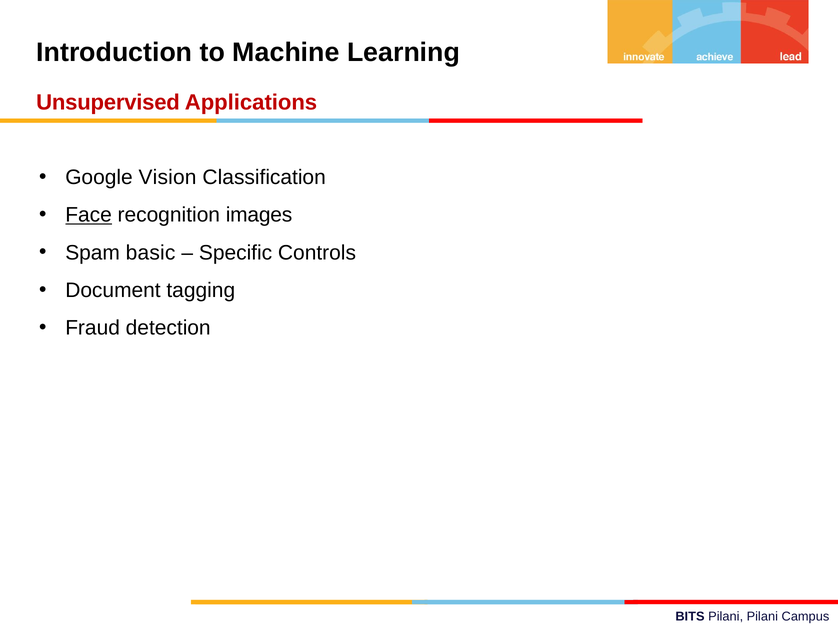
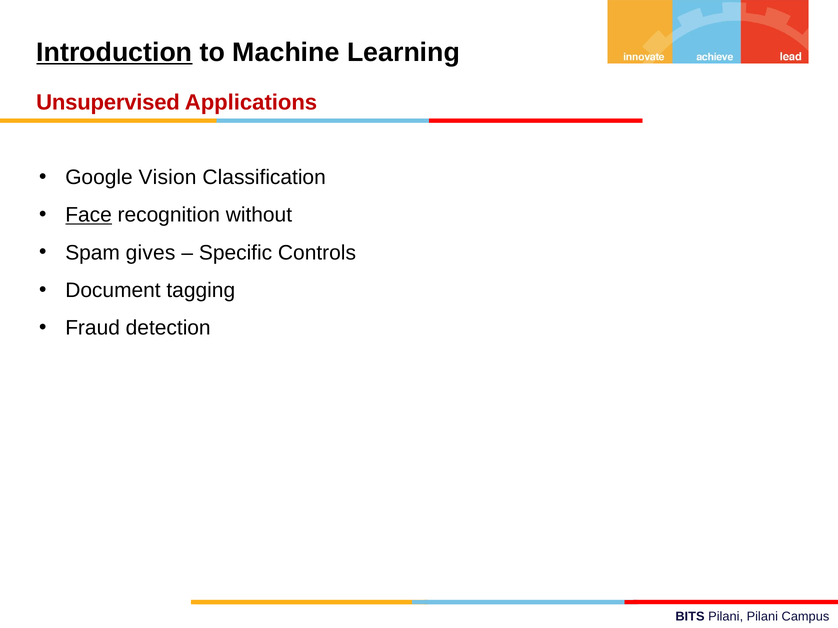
Introduction underline: none -> present (114, 52)
images: images -> without (259, 215)
basic: basic -> gives (151, 253)
